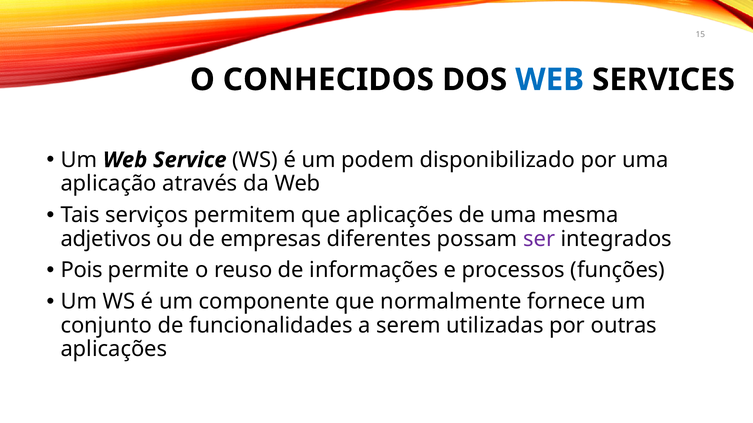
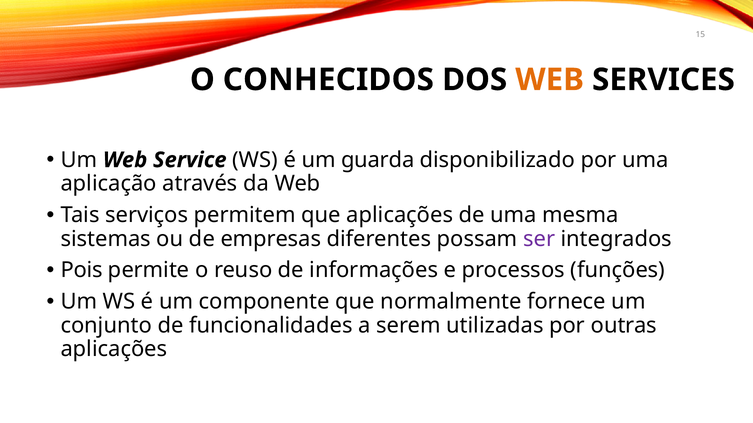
WEB colour: blue -> orange (550, 80)
podem: podem -> guarda (378, 160)
adjetivos: adjetivos -> sistemas (106, 239)
